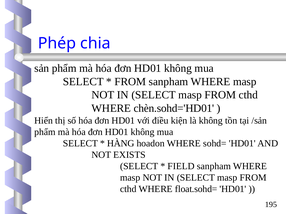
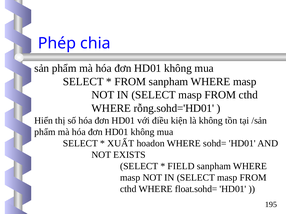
chèn.sohd='HD01: chèn.sohd='HD01 -> rỗng.sohd='HD01 (174, 108)
HÀNG: HÀNG -> XUẤT (121, 144)
